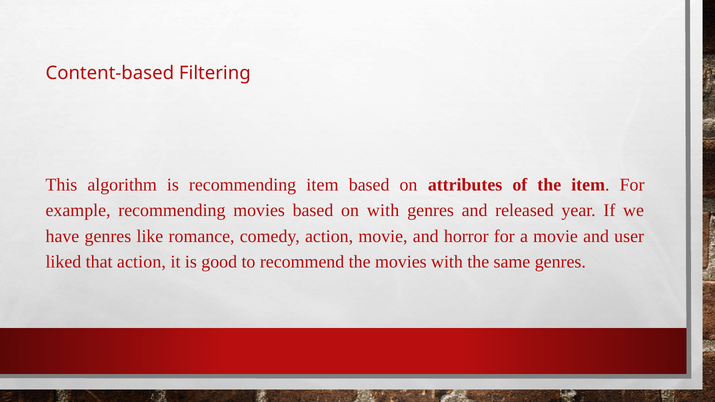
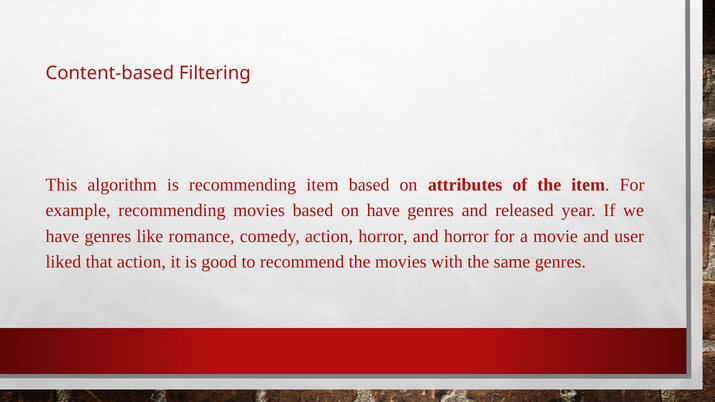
on with: with -> have (383, 211)
action movie: movie -> horror (383, 236)
